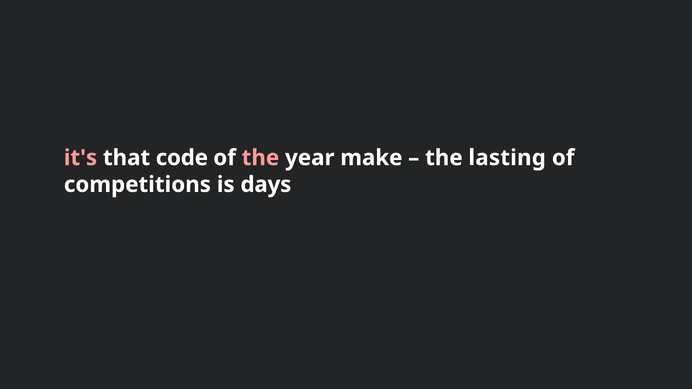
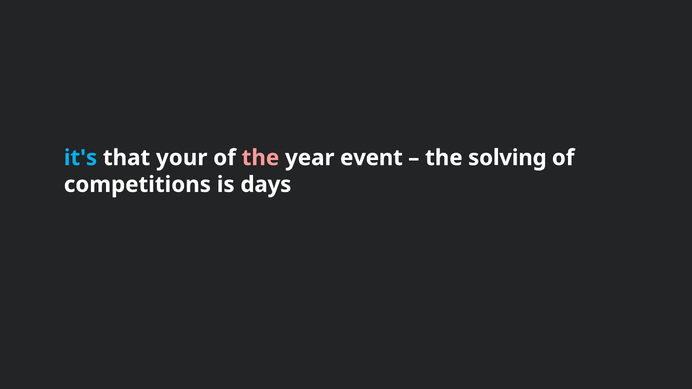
it's colour: pink -> light blue (80, 158)
code: code -> your (182, 158)
make: make -> event (371, 158)
lasting: lasting -> solving (507, 158)
